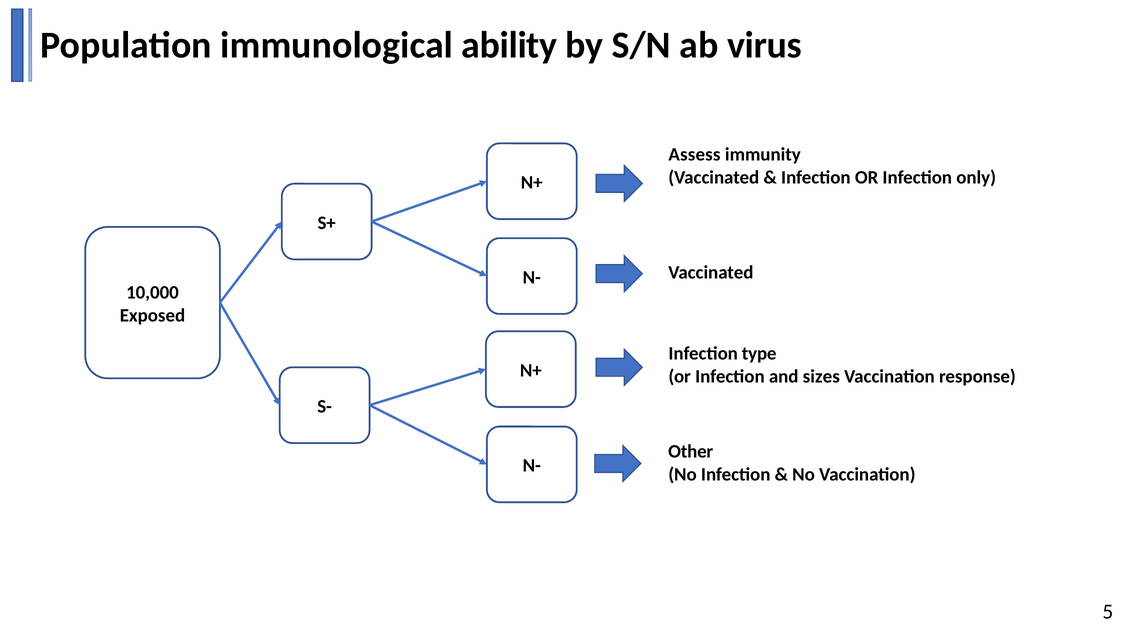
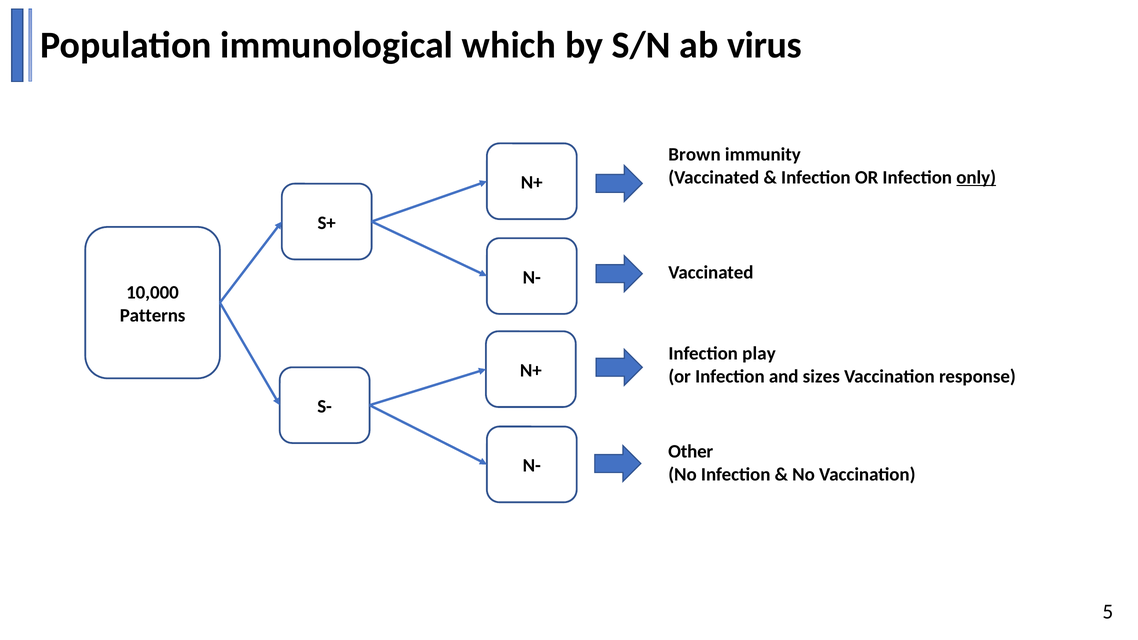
ability: ability -> which (509, 45)
Assess: Assess -> Brown (694, 155)
only underline: none -> present (976, 177)
Exposed: Exposed -> Patterns (153, 315)
type: type -> play (759, 354)
